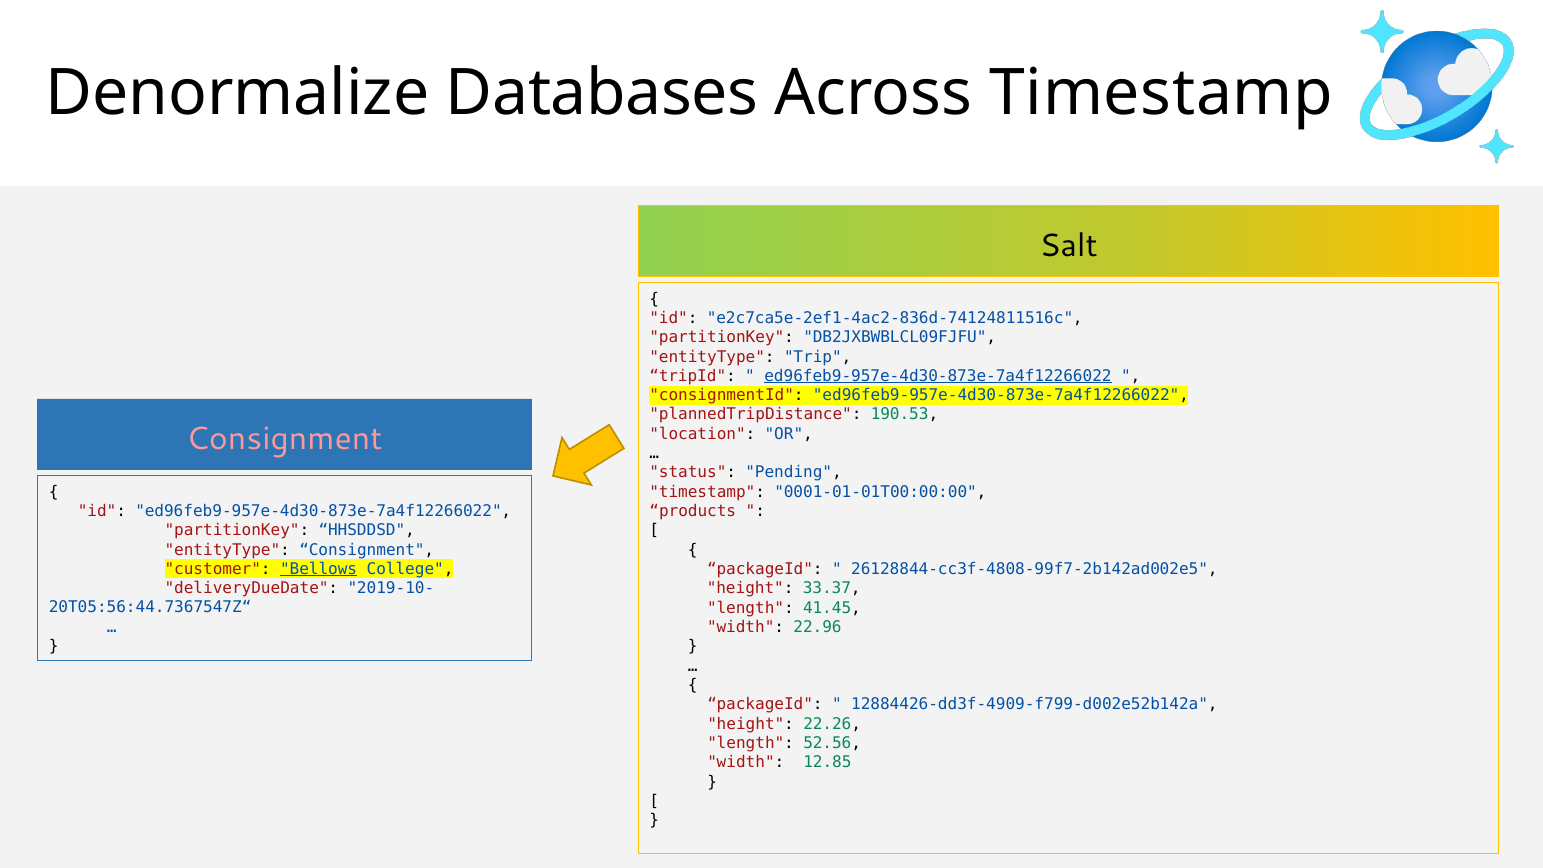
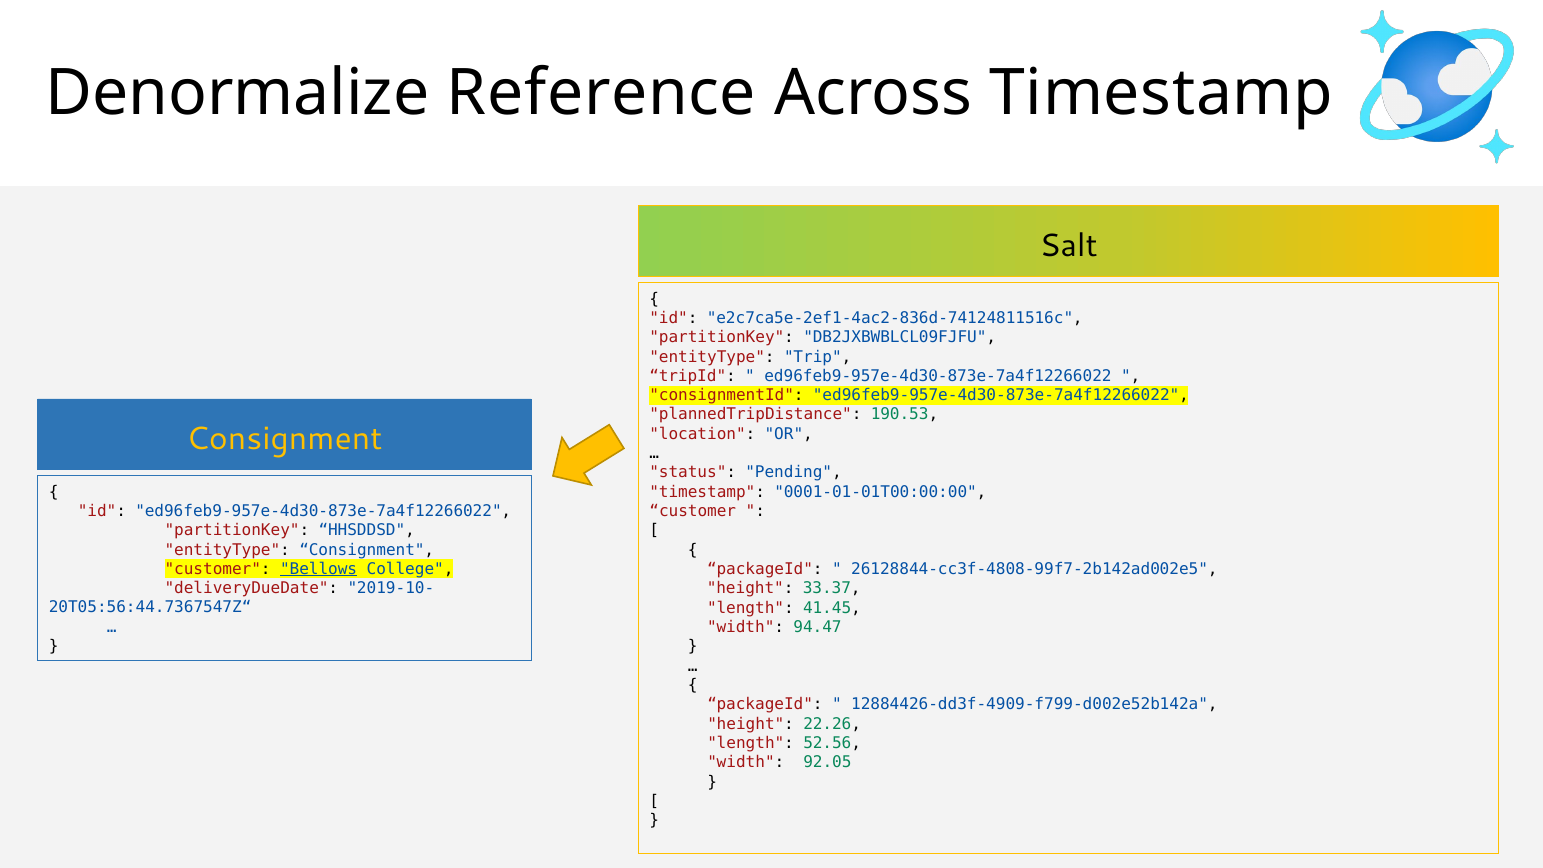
Databases: Databases -> Reference (602, 93)
ed96feb9-957e-4d30-873e-7a4f12266022 underline: present -> none (938, 376)
Consignment colour: pink -> yellow (284, 439)
products: products -> customer (693, 511)
22.96: 22.96 -> 94.47 (818, 627)
12.85: 12.85 -> 92.05 (827, 762)
